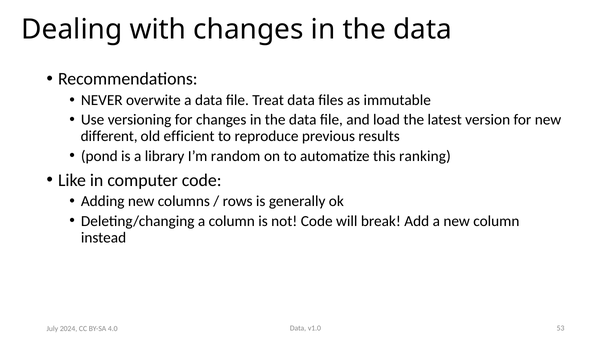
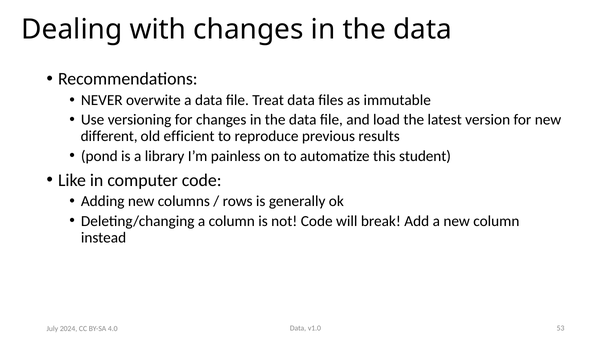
random: random -> painless (236, 156)
ranking: ranking -> student (425, 156)
